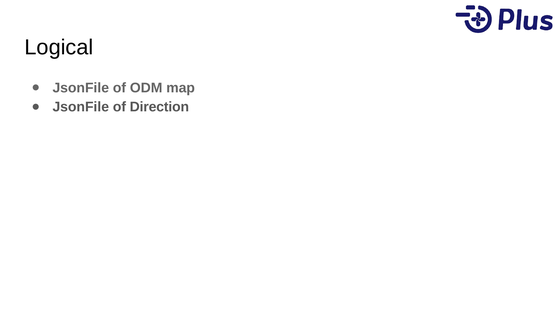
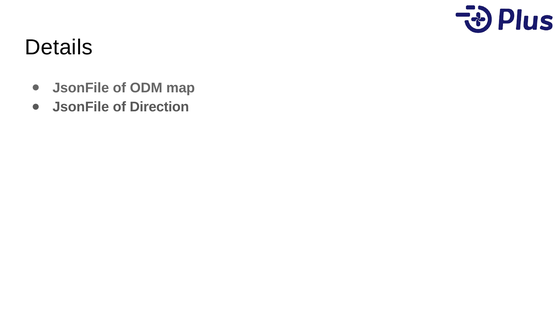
Logical: Logical -> Details (59, 47)
